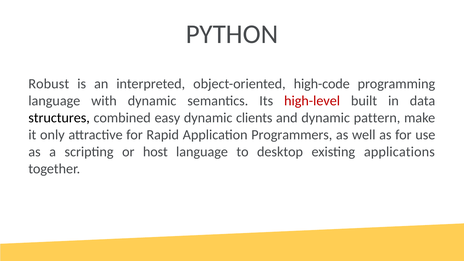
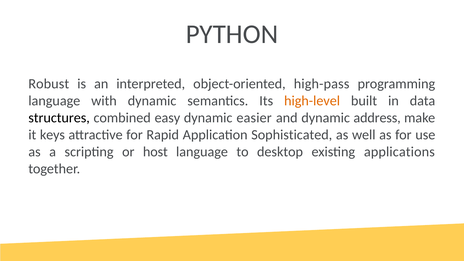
high-code: high-code -> high-pass (322, 84)
high-level colour: red -> orange (312, 101)
clients: clients -> easier (254, 118)
pattern: pattern -> address (377, 118)
only: only -> keys (52, 135)
Programmers: Programmers -> Sophisticated (292, 135)
